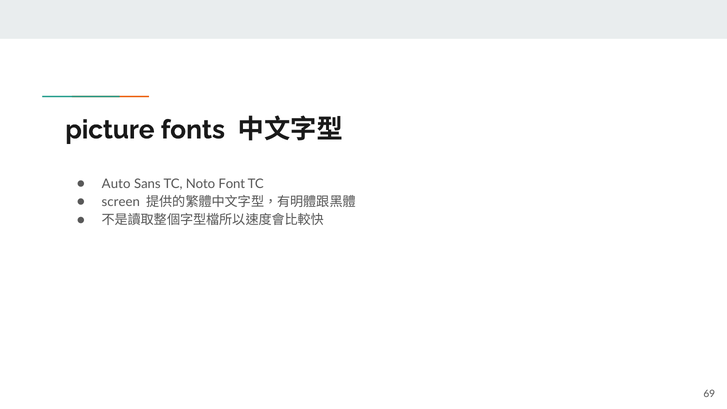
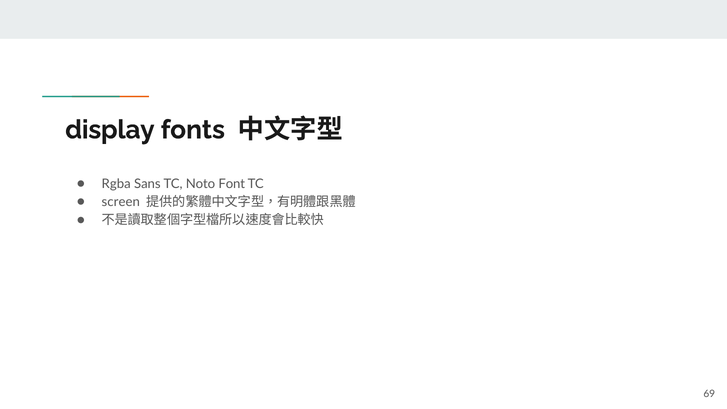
picture: picture -> display (110, 130)
Auto: Auto -> Rgba (116, 184)
